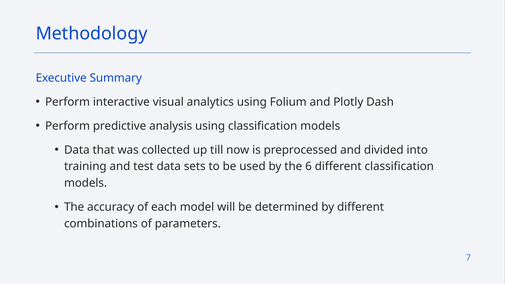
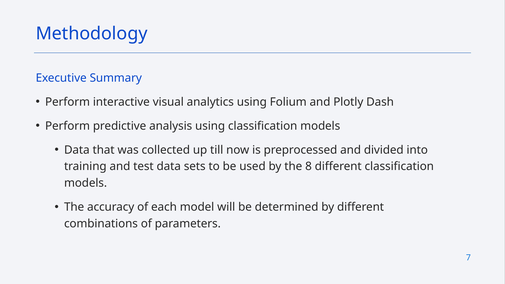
6: 6 -> 8 (309, 167)
